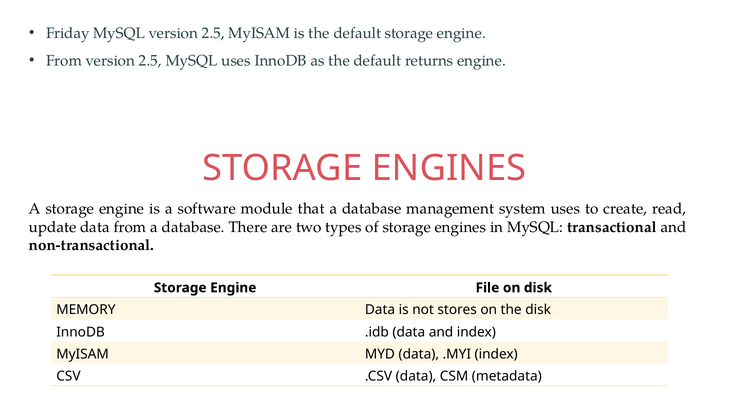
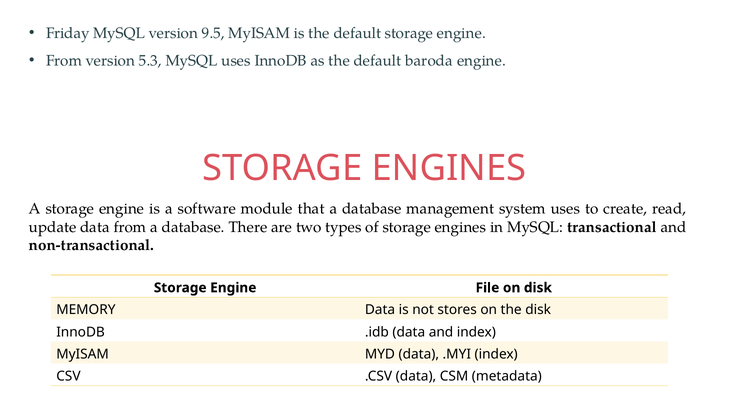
MySQL version 2.5: 2.5 -> 9.5 (213, 33)
From version 2.5: 2.5 -> 5.3 (150, 61)
returns: returns -> baroda (429, 61)
